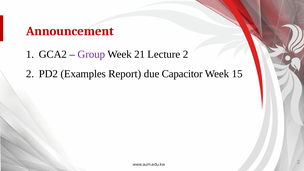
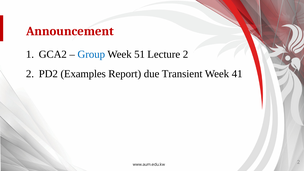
Group colour: purple -> blue (91, 54)
21: 21 -> 51 (140, 54)
Capacitor: Capacitor -> Transient (182, 74)
15: 15 -> 41 (237, 74)
